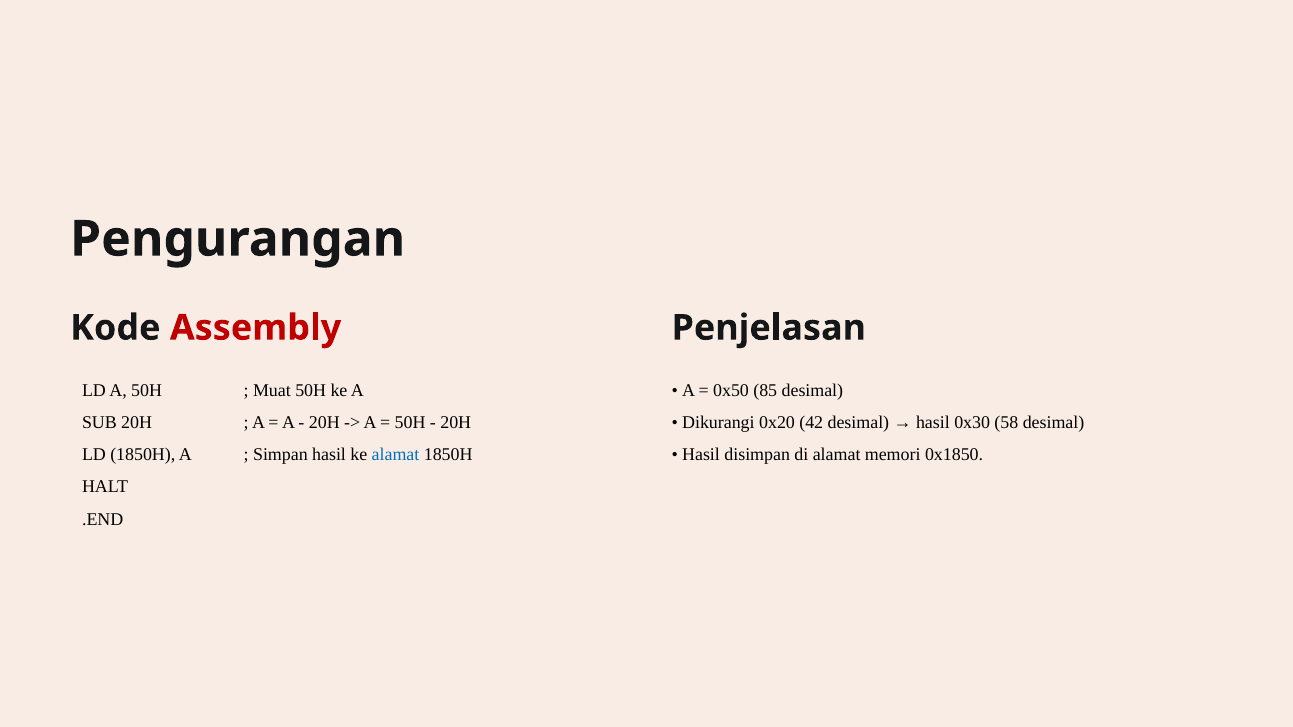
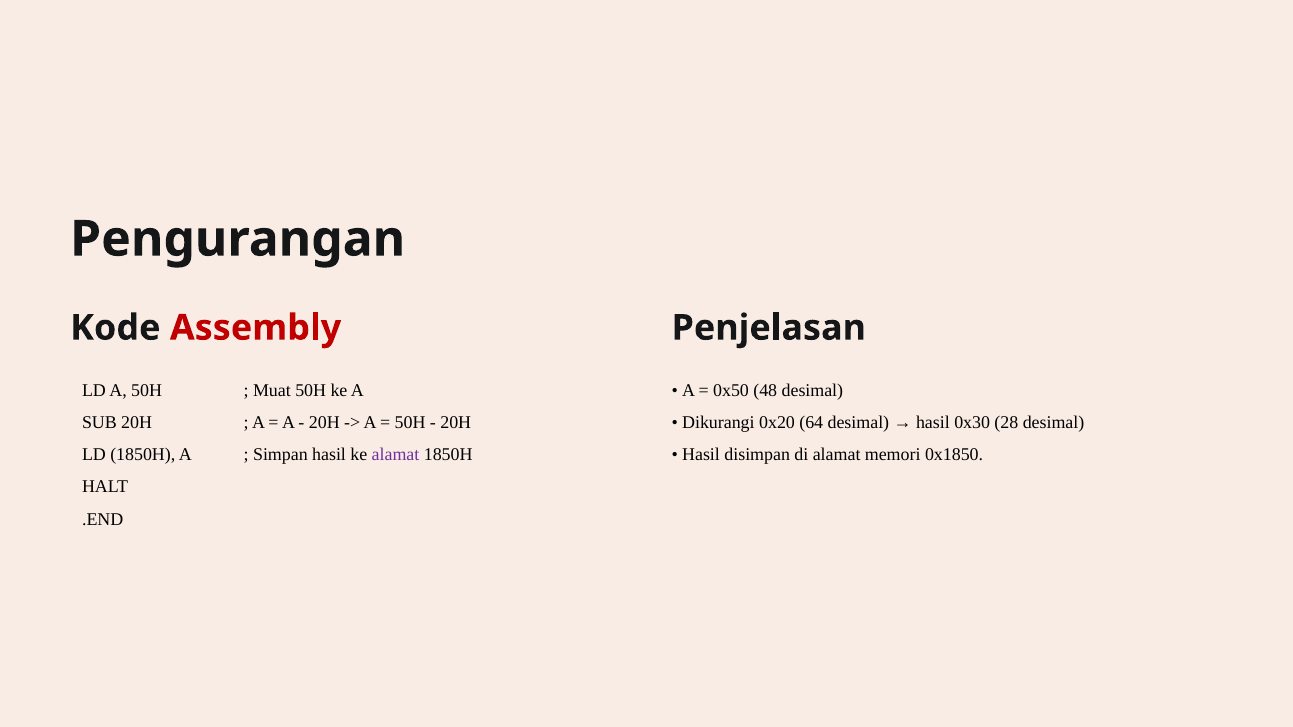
85: 85 -> 48 (765, 390)
42: 42 -> 64 (811, 423)
58: 58 -> 28 (1006, 423)
alamat colour: blue -> purple (396, 455)
